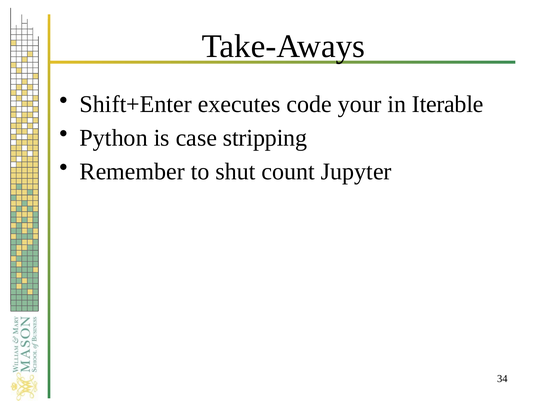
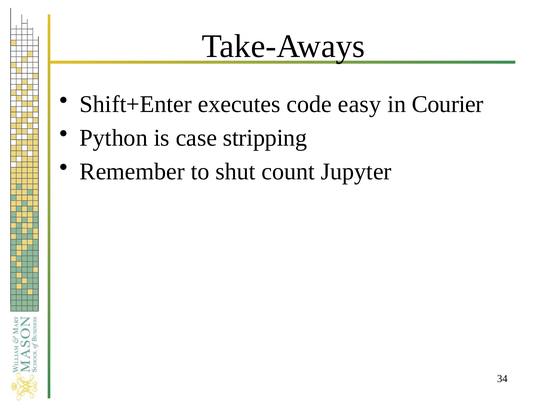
your: your -> easy (360, 104)
Iterable: Iterable -> Courier (448, 104)
